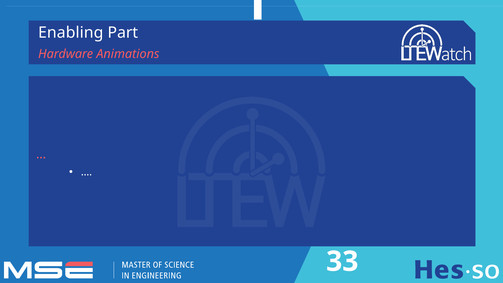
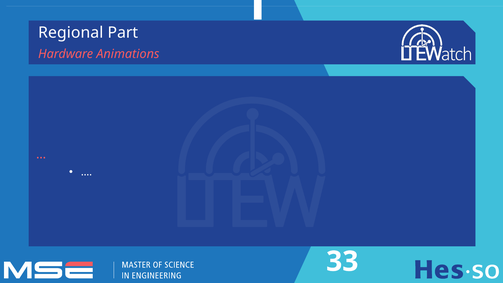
Enabling: Enabling -> Regional (71, 33)
